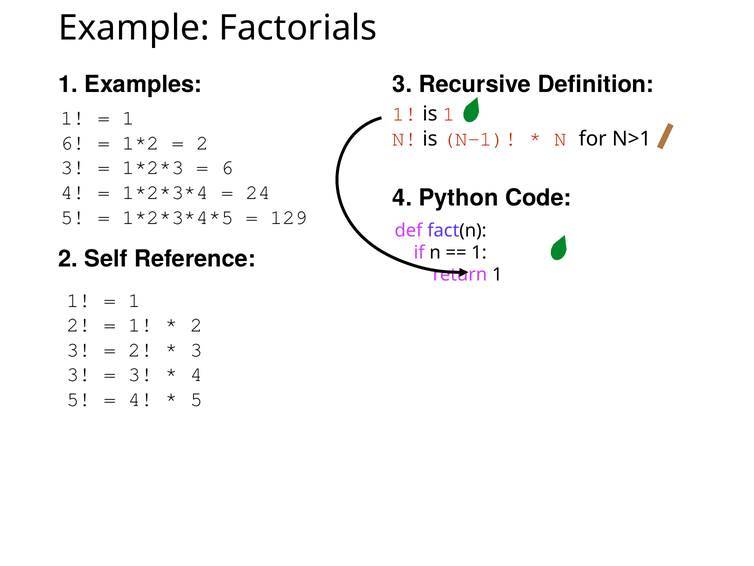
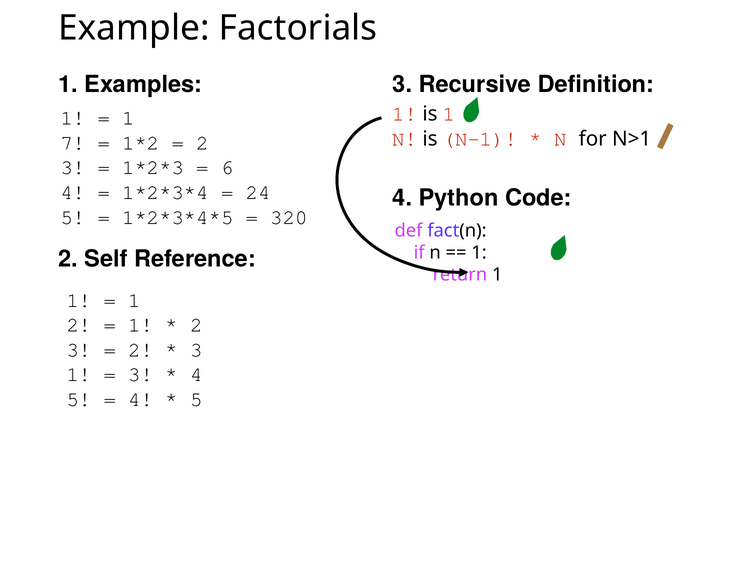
6: 6 -> 7 (73, 143)
129: 129 -> 320 (289, 217)
3: 3 -> 1 (79, 374)
